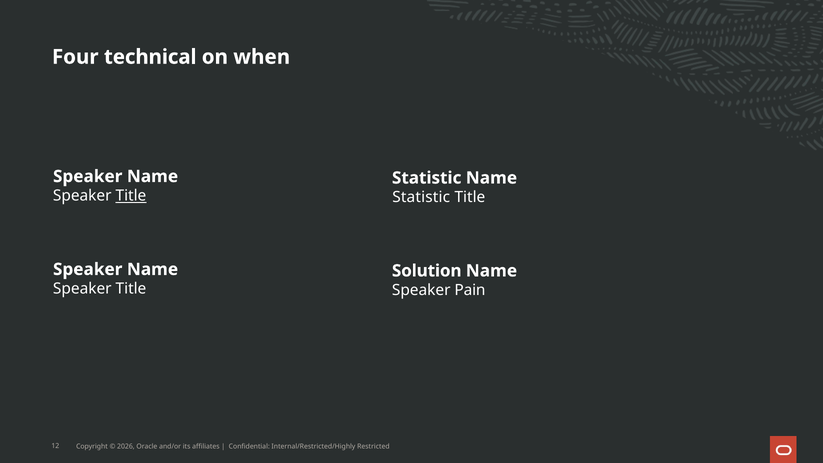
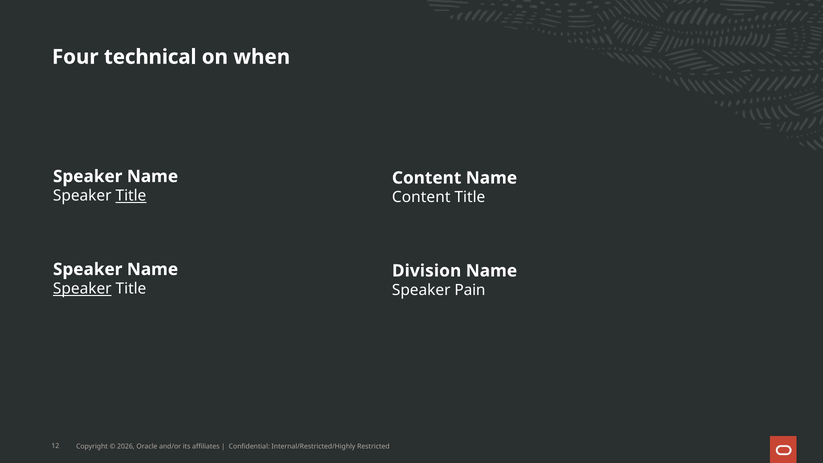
Statistic: Statistic -> Content (427, 178)
Statistic: Statistic -> Content (421, 197)
Solution: Solution -> Division (427, 271)
Speaker underline: none -> present (82, 289)
